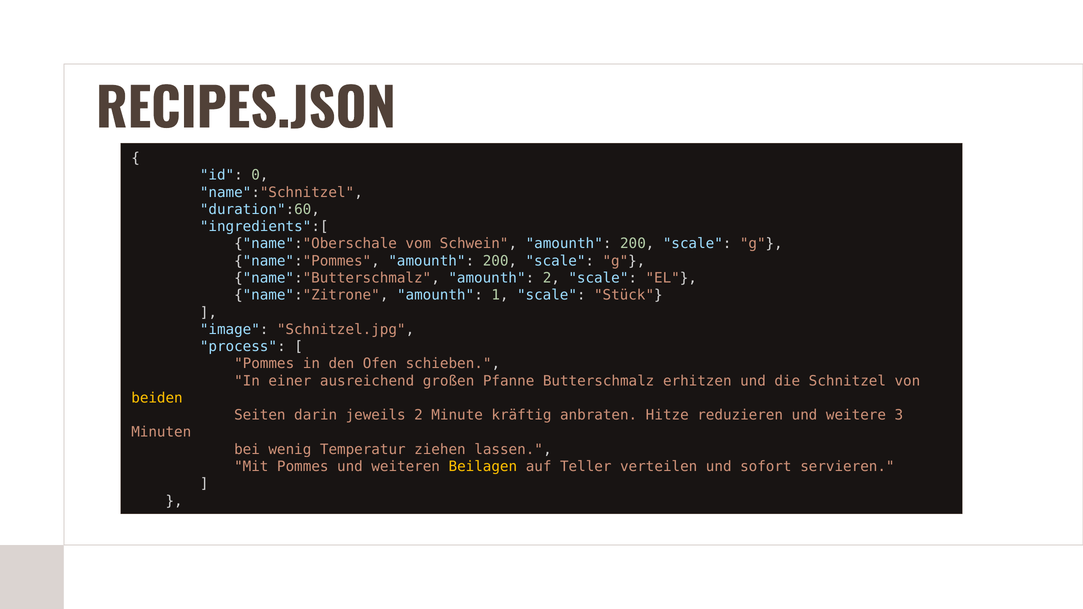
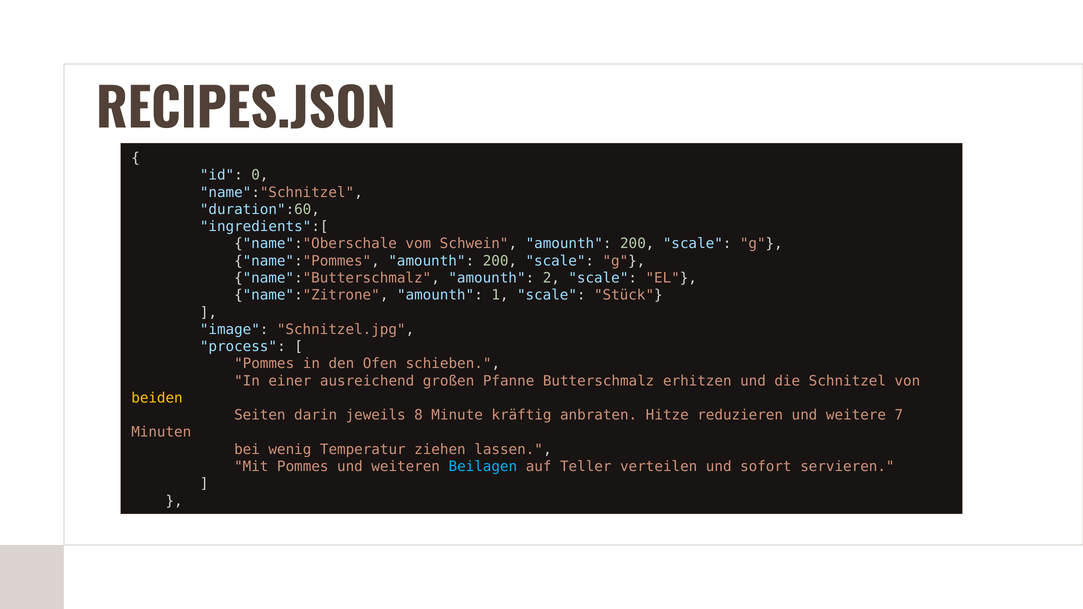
jeweils 2: 2 -> 8 (418, 415)
3: 3 -> 7 (899, 415)
Beilagen colour: yellow -> light blue (483, 467)
